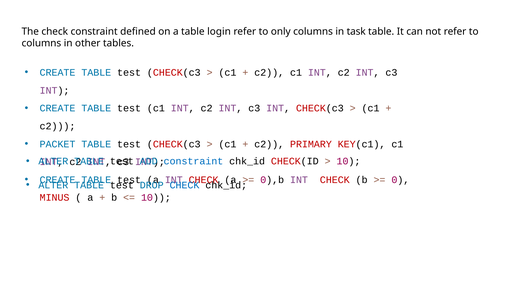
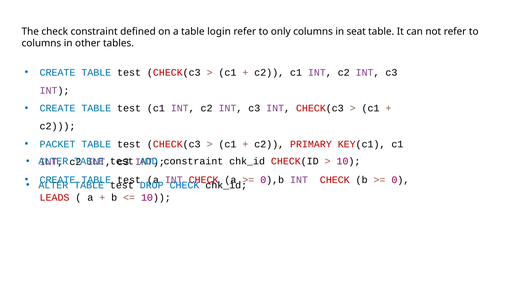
task: task -> seat (356, 31)
constraint colour: blue -> black (193, 161)
MINUS: MINUS -> LEADS (55, 198)
